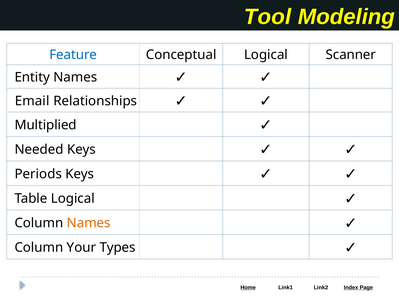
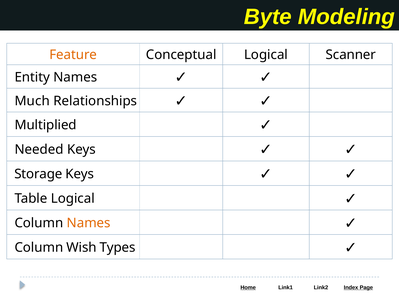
Tool: Tool -> Byte (268, 17)
Feature colour: blue -> orange (73, 55)
Email: Email -> Much (32, 101)
Periods: Periods -> Storage (38, 174)
Your: Your -> Wish (81, 248)
